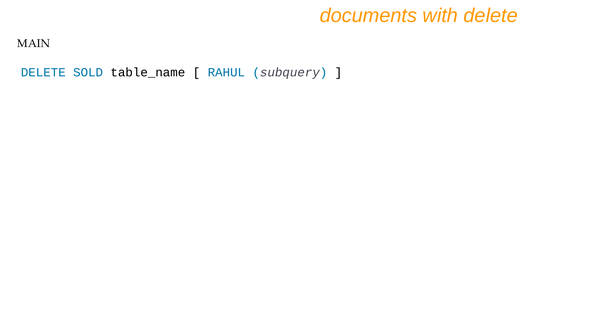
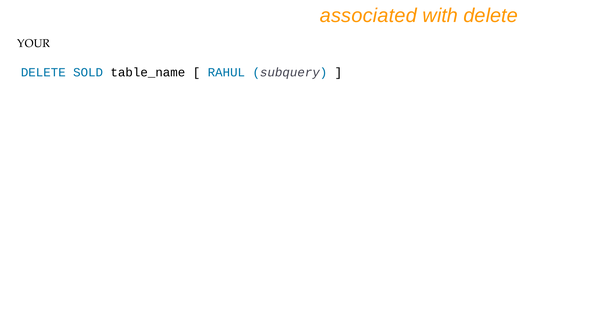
documents: documents -> associated (368, 16)
MAIN: MAIN -> YOUR (34, 44)
